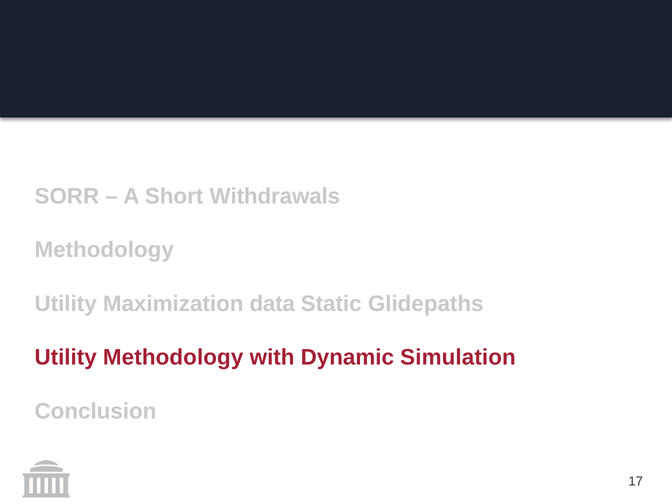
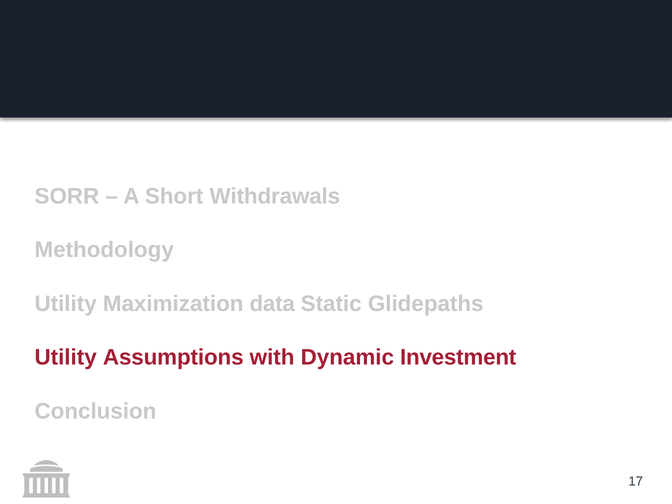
Utility Methodology: Methodology -> Assumptions (173, 357)
Simulation: Simulation -> Investment (458, 357)
